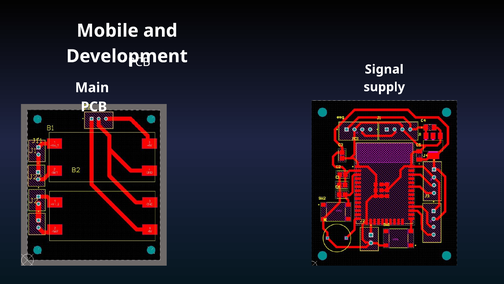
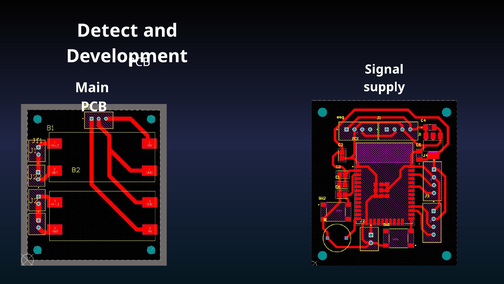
Mobile: Mobile -> Detect (107, 31)
